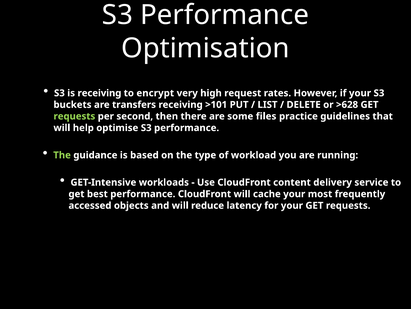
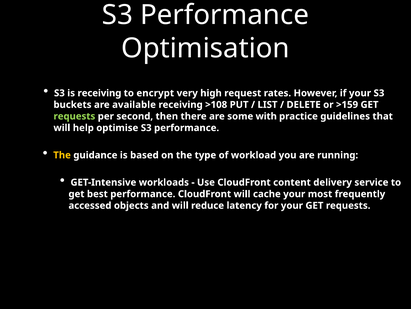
transfers: transfers -> available (134, 104)
>101: >101 -> >108 (216, 104)
>628: >628 -> >159 (347, 104)
files: files -> with (266, 116)
The colour: light green -> yellow (62, 155)
